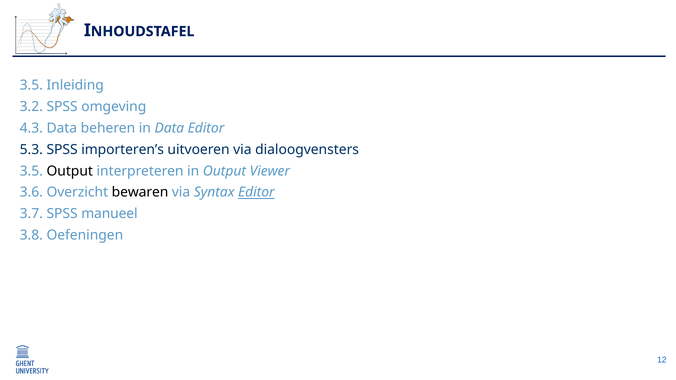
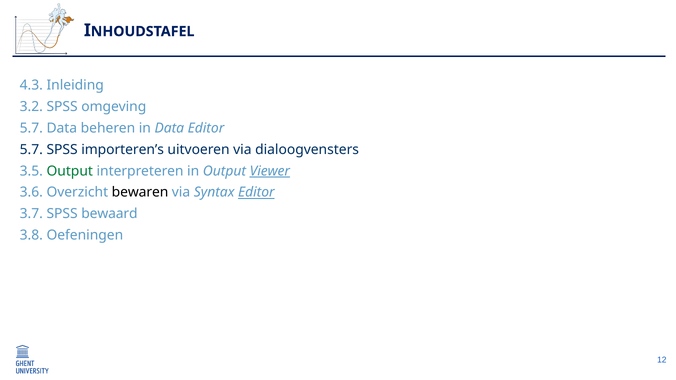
3.5: 3.5 -> 4.3 (31, 85)
4.3: 4.3 -> 5.7 (31, 128)
5.3: 5.3 -> 5.7 (31, 150)
Output colour: black -> green (70, 171)
Viewer underline: none -> present (270, 171)
manueel: manueel -> bewaard (109, 214)
